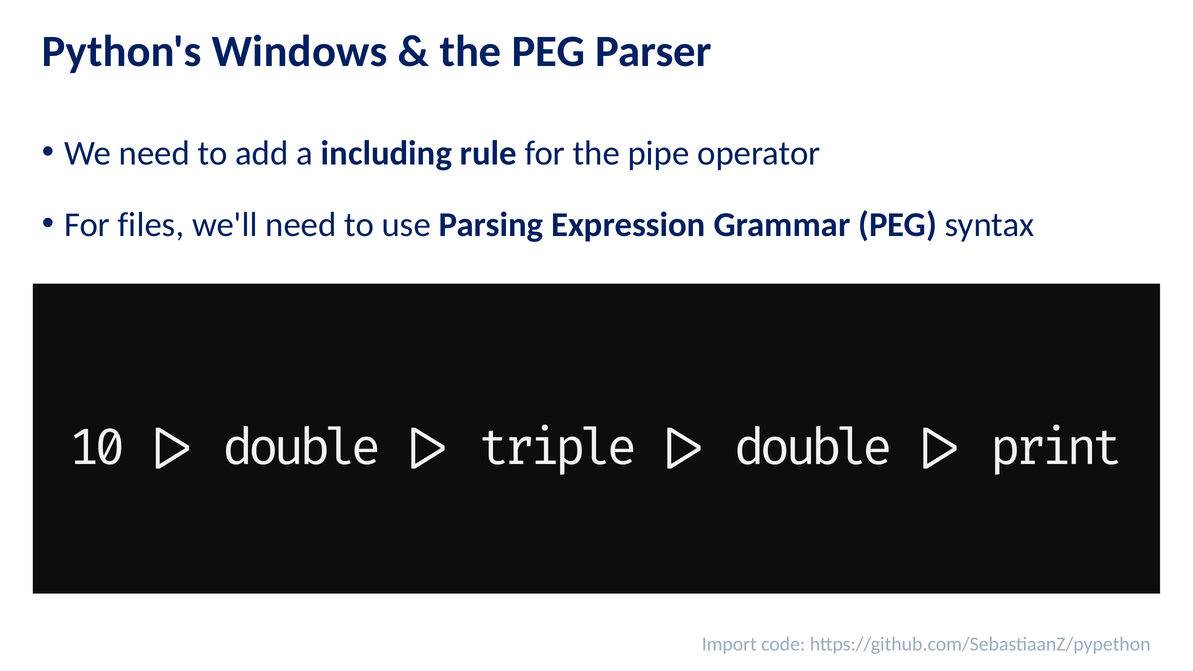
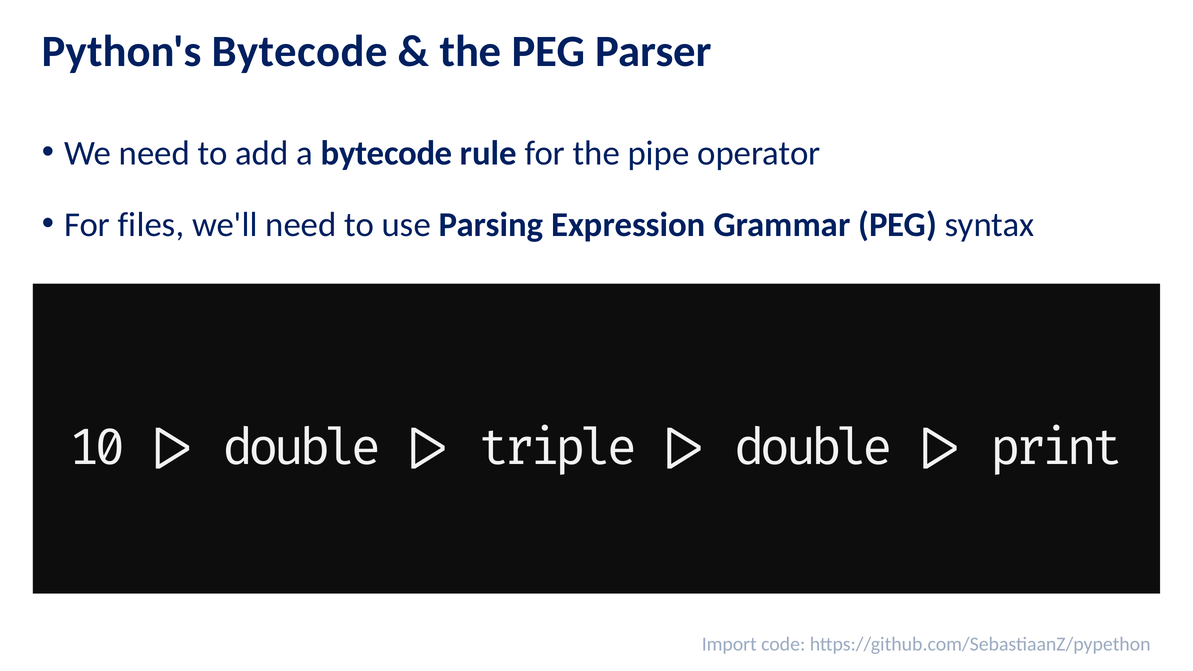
Python's Windows: Windows -> Bytecode (300, 52)
a including: including -> bytecode (387, 153)
